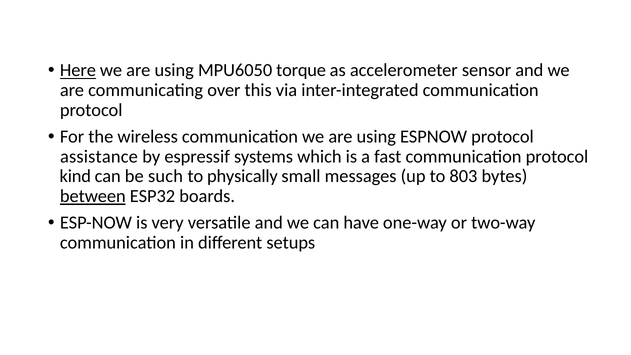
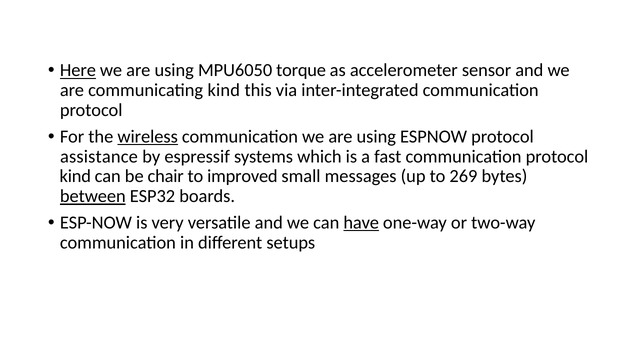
communicating over: over -> kind (224, 90)
wireless underline: none -> present (148, 137)
such: such -> chair (166, 176)
physically: physically -> improved (242, 176)
803: 803 -> 269 (463, 176)
have underline: none -> present (361, 223)
